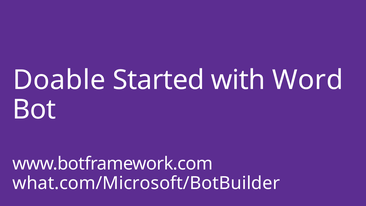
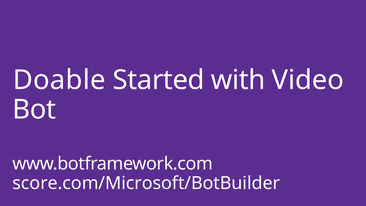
Word: Word -> Video (308, 80)
what.com/Microsoft/BotBuilder: what.com/Microsoft/BotBuilder -> score.com/Microsoft/BotBuilder (146, 183)
